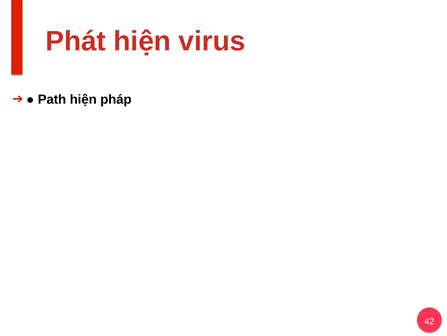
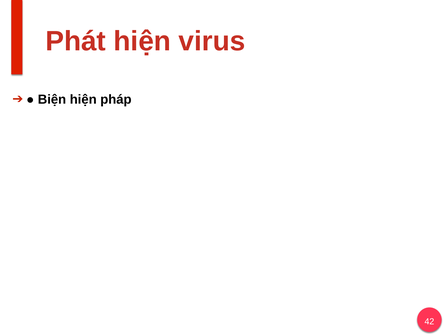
Path: Path -> Biện (52, 99)
